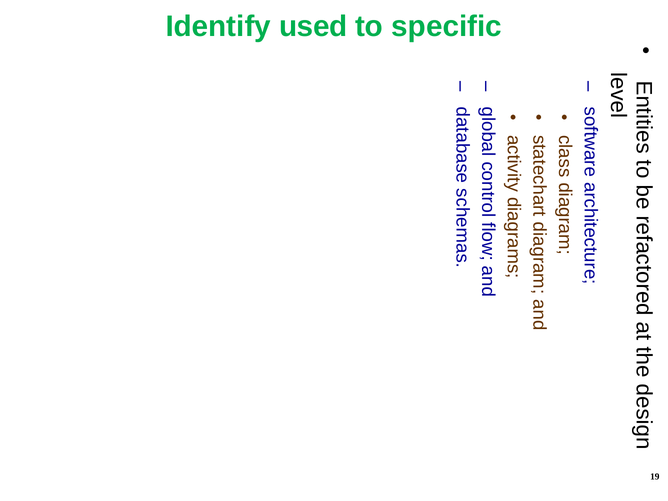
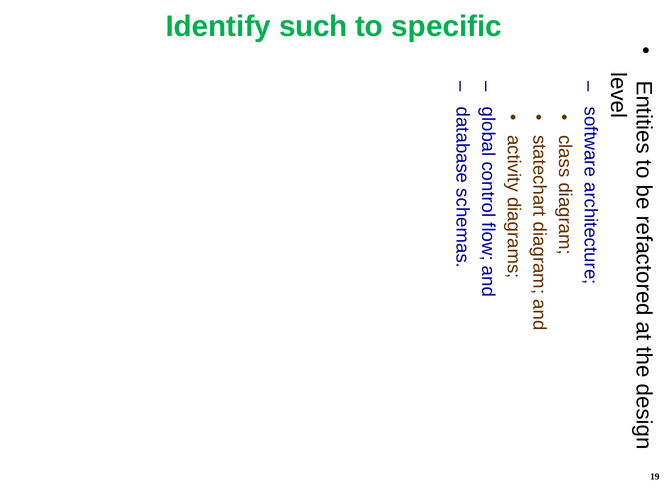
used: used -> such (313, 27)
